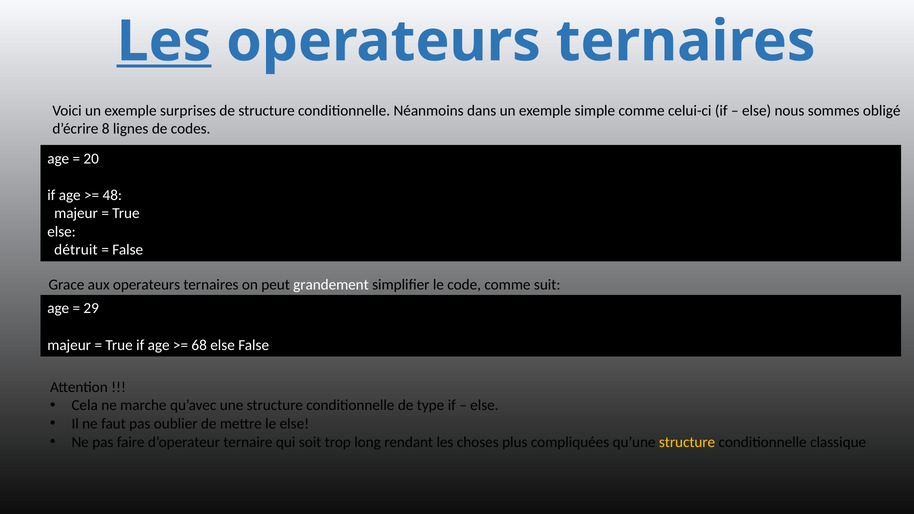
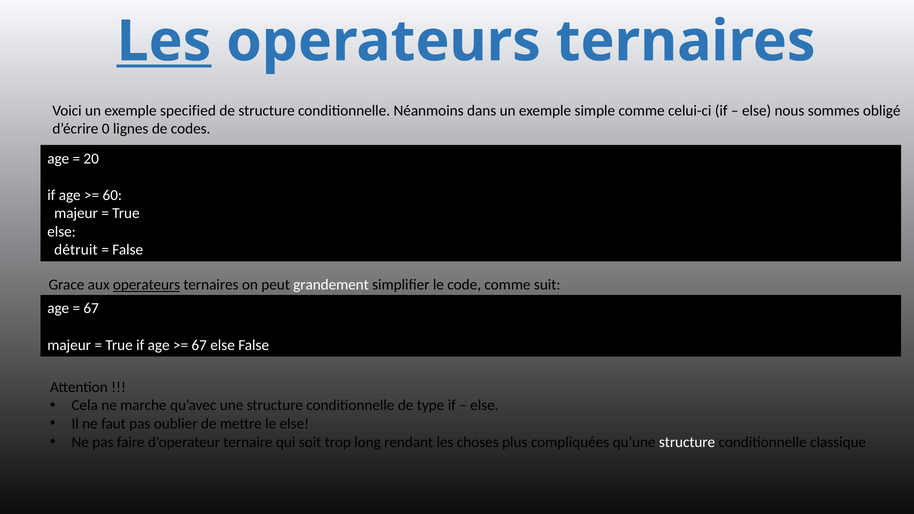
surprises: surprises -> specified (188, 111)
8: 8 -> 0 (106, 129)
48: 48 -> 60 (112, 195)
operateurs underline: none -> present (147, 285)
29: 29 -> 67 (91, 309)
68: 68 -> 67 (199, 345)
structure colour: yellow -> white (687, 442)
